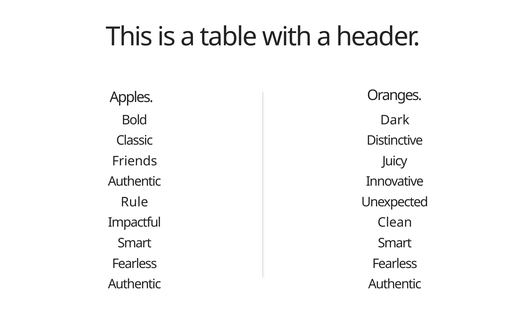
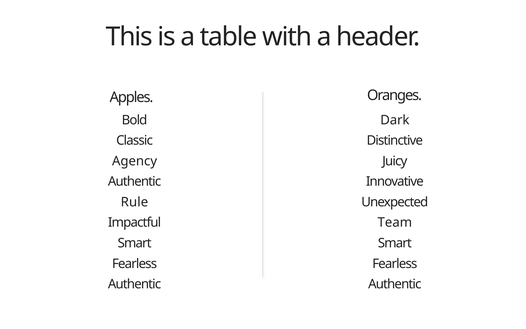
Friends: Friends -> Agency (135, 161)
Clean: Clean -> Team (395, 222)
